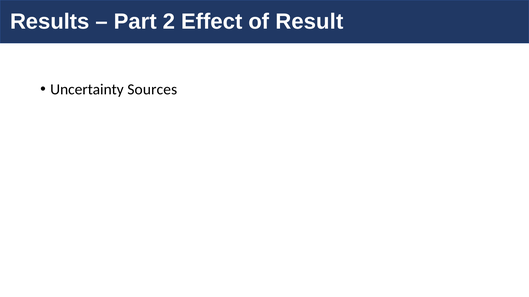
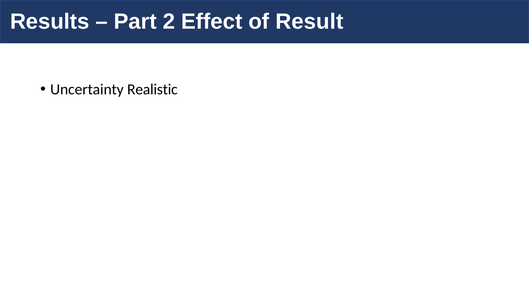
Sources: Sources -> Realistic (152, 89)
